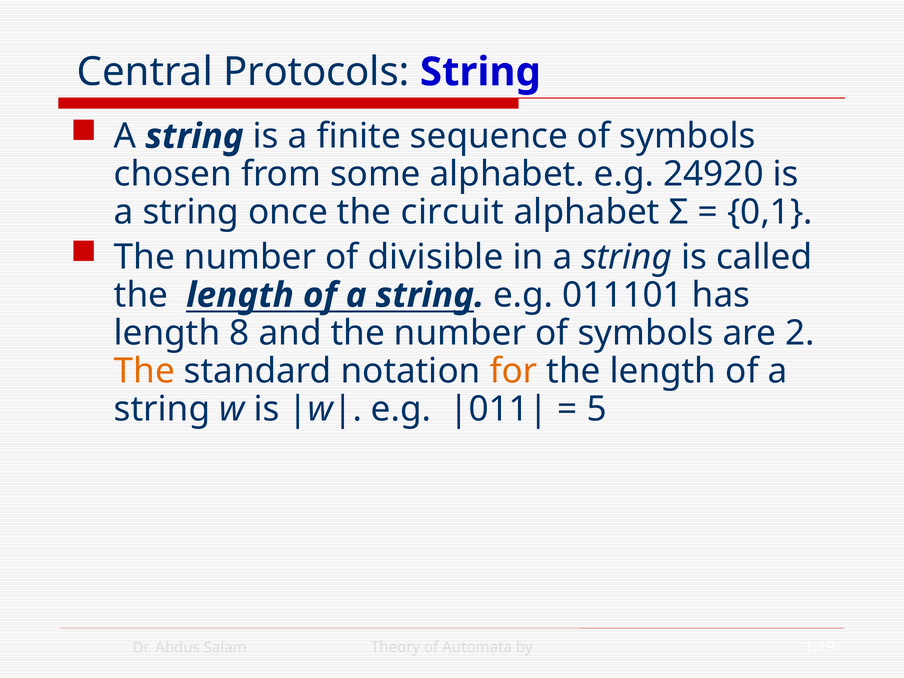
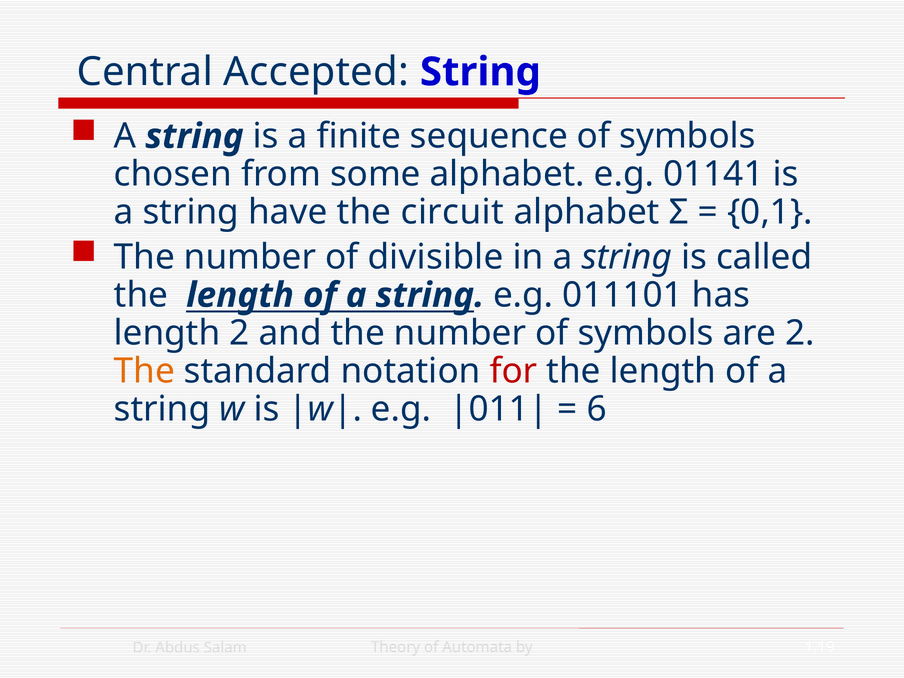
Protocols: Protocols -> Accepted (316, 72)
24920: 24920 -> 01141 (713, 174)
once: once -> have (288, 212)
length 8: 8 -> 2 (239, 333)
for colour: orange -> red (513, 371)
5: 5 -> 6 (597, 409)
